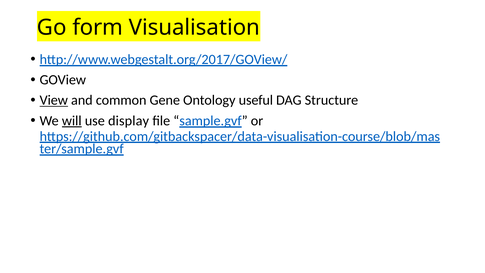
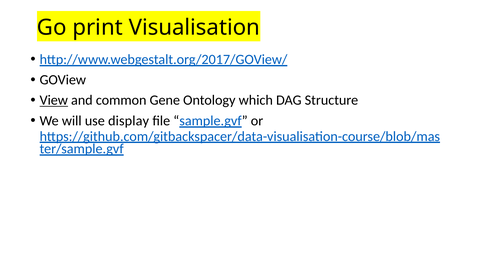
form: form -> print (98, 27)
useful: useful -> which (256, 100)
will underline: present -> none (72, 121)
